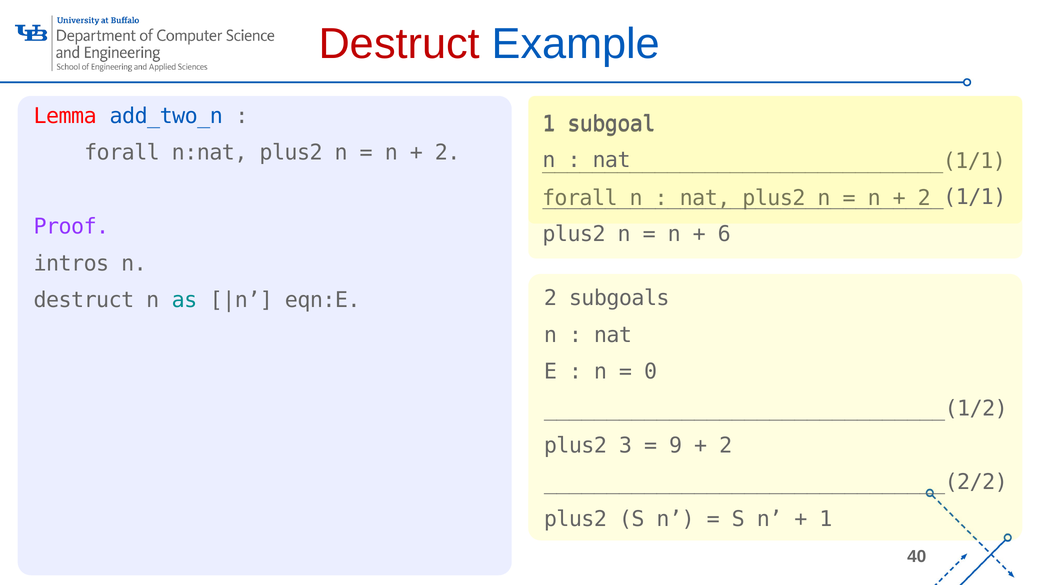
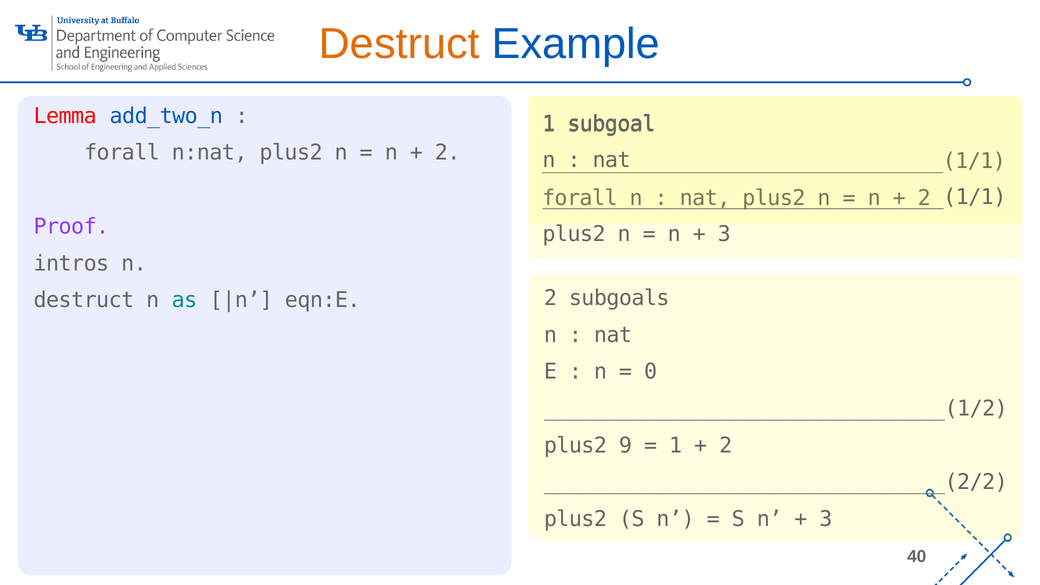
Destruct colour: red -> orange (399, 44)
6: 6 -> 3 (724, 234)
3: 3 -> 9 (626, 445)
9: 9 -> 1 (676, 445)
1: 1 -> 3 (826, 519)
